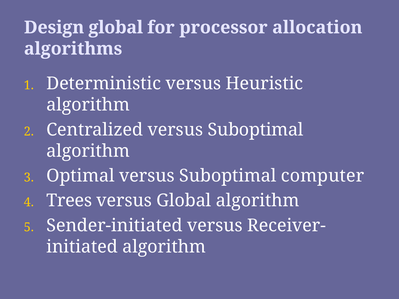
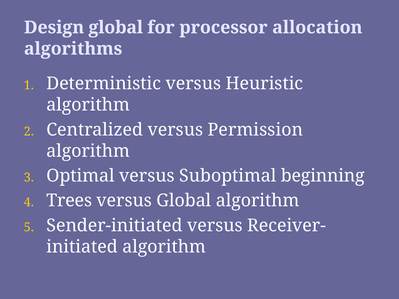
Centralized versus Suboptimal: Suboptimal -> Permission (255, 130)
computer: computer -> beginning (323, 176)
